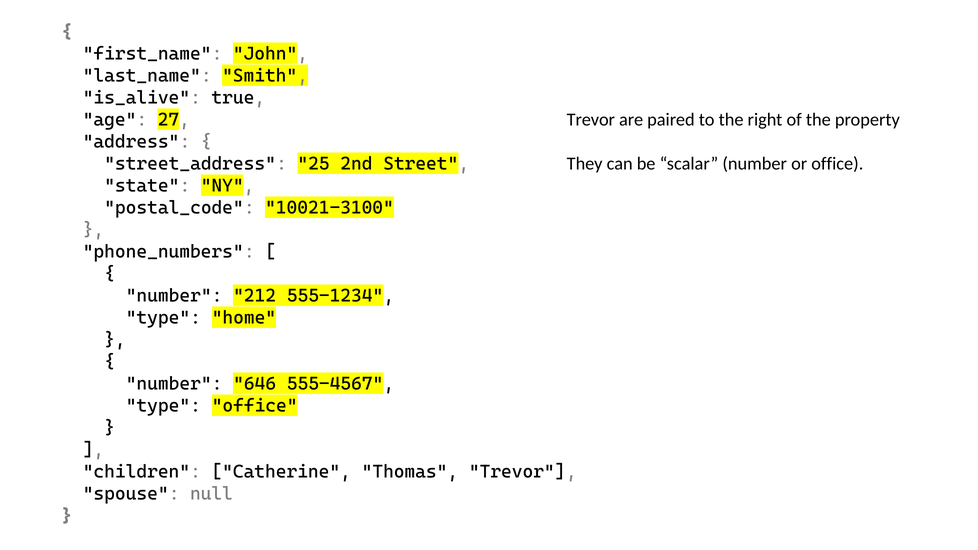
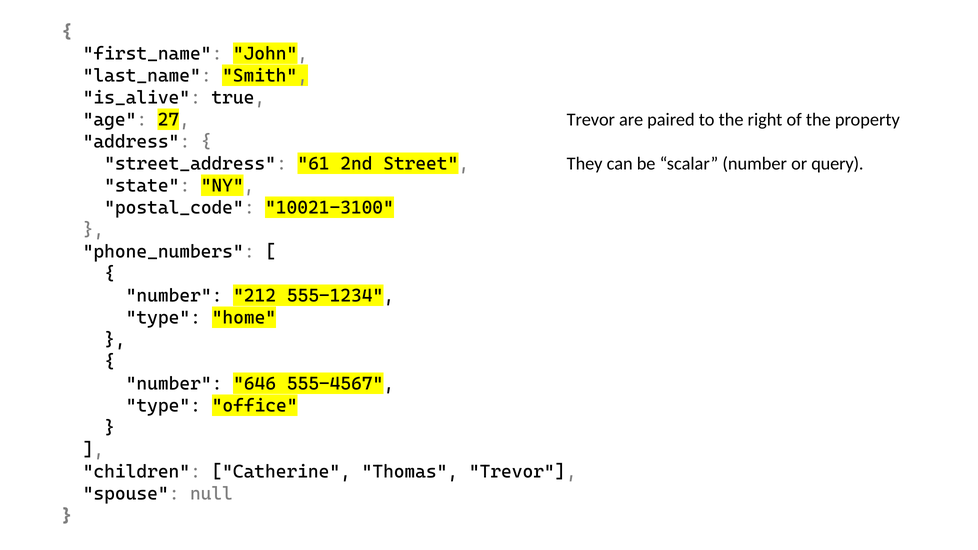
25: 25 -> 61 (314, 164)
or office: office -> query (837, 164)
